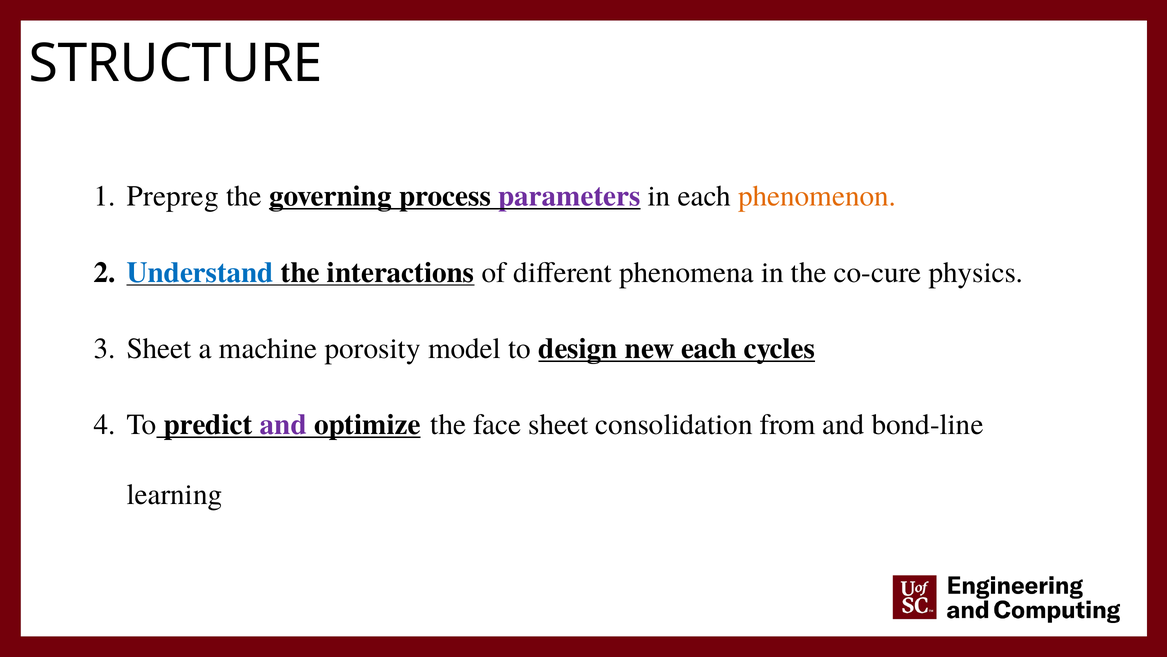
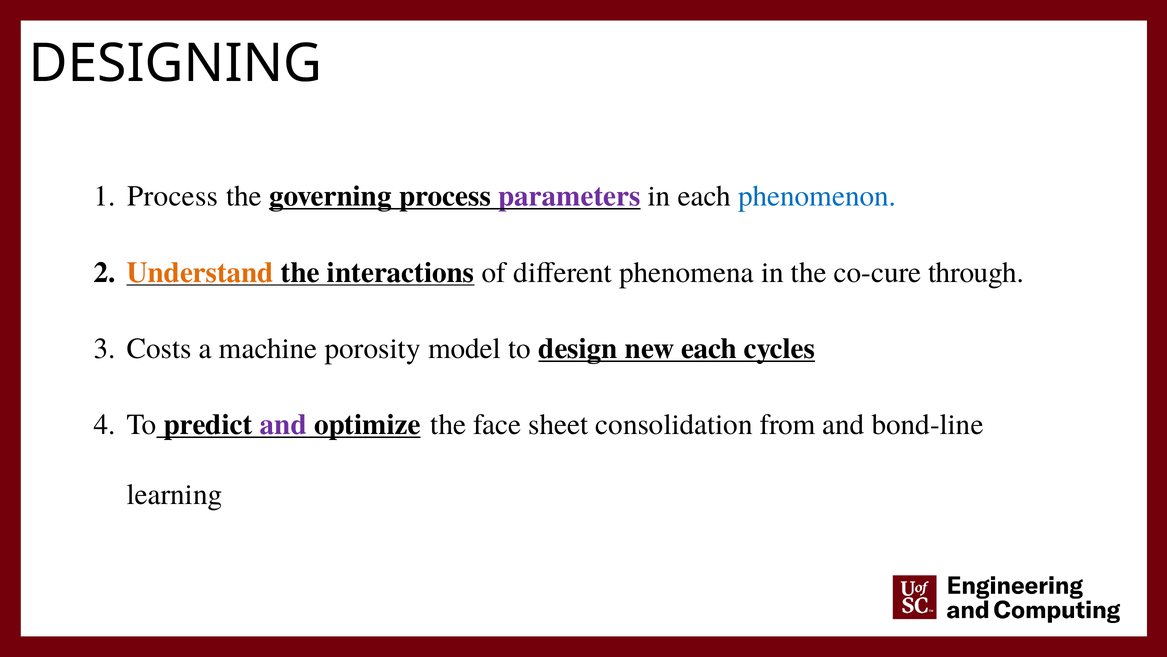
STRUCTURE: STRUCTURE -> DESIGNING (175, 63)
Prepreg: Prepreg -> Process (173, 196)
phenomenon colour: orange -> blue (817, 196)
Understand colour: blue -> orange (200, 272)
physics: physics -> through (976, 272)
Sheet: Sheet -> Costs (159, 348)
